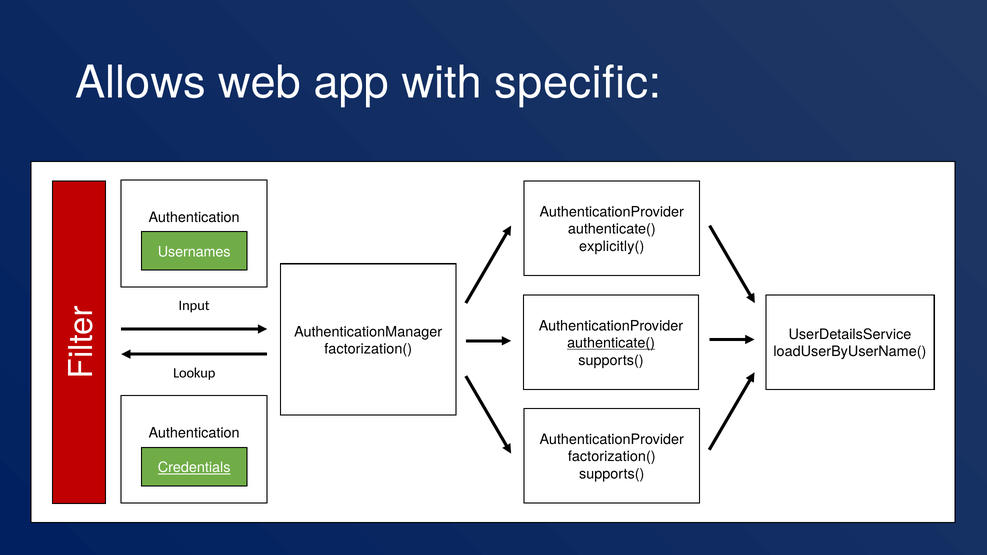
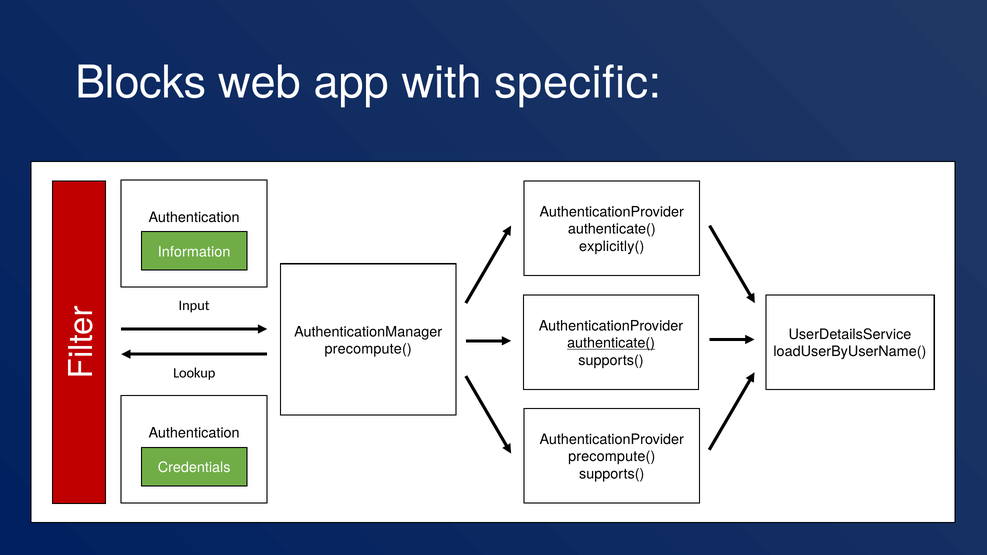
Allows: Allows -> Blocks (141, 83)
Usernames: Usernames -> Information (194, 252)
factorization(: factorization( -> precompute( (368, 349)
factorization(: factorization( -> precompute( (612, 457)
Credentials underline: present -> none (194, 468)
